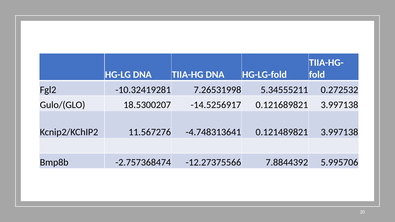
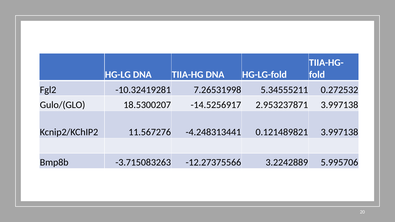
0.121689821: 0.121689821 -> 2.953237871 (282, 105)
-4.748313641: -4.748313641 -> -4.248313441 (213, 132)
-2.757368474: -2.757368474 -> -3.715083263 (143, 163)
7.8844392: 7.8844392 -> 3.2242889 (287, 163)
